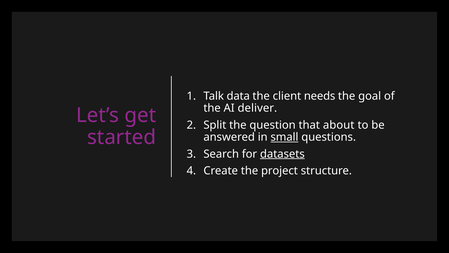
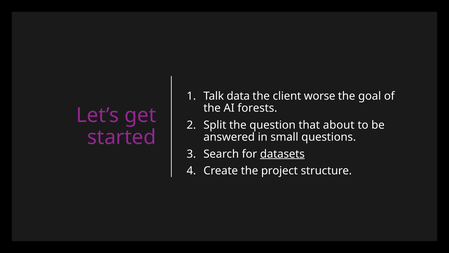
needs: needs -> worse (320, 96)
deliver: deliver -> forests (257, 108)
small underline: present -> none (284, 137)
